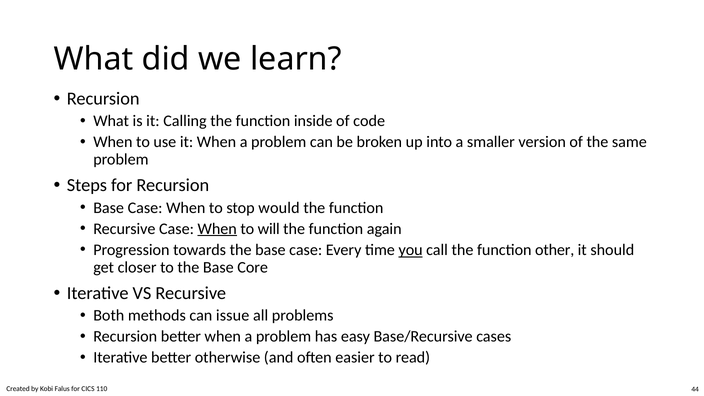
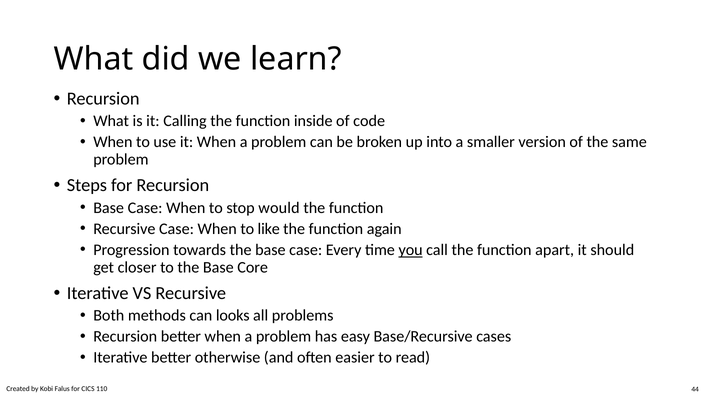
When underline: present -> none (217, 229)
will: will -> like (269, 229)
other: other -> apart (555, 250)
issue: issue -> looks (233, 315)
